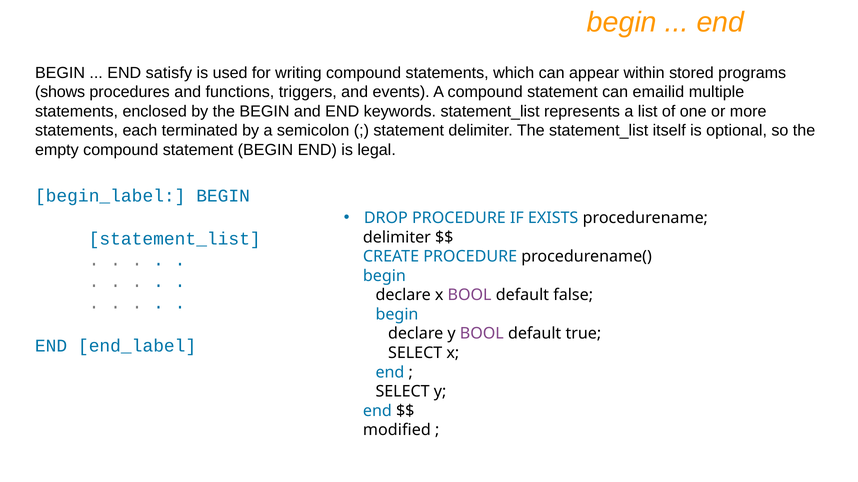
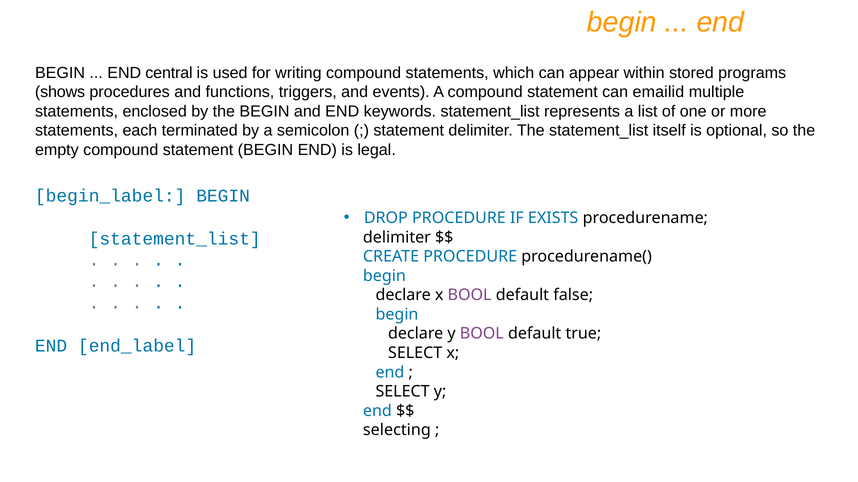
satisfy: satisfy -> central (169, 73)
modified: modified -> selecting (397, 431)
